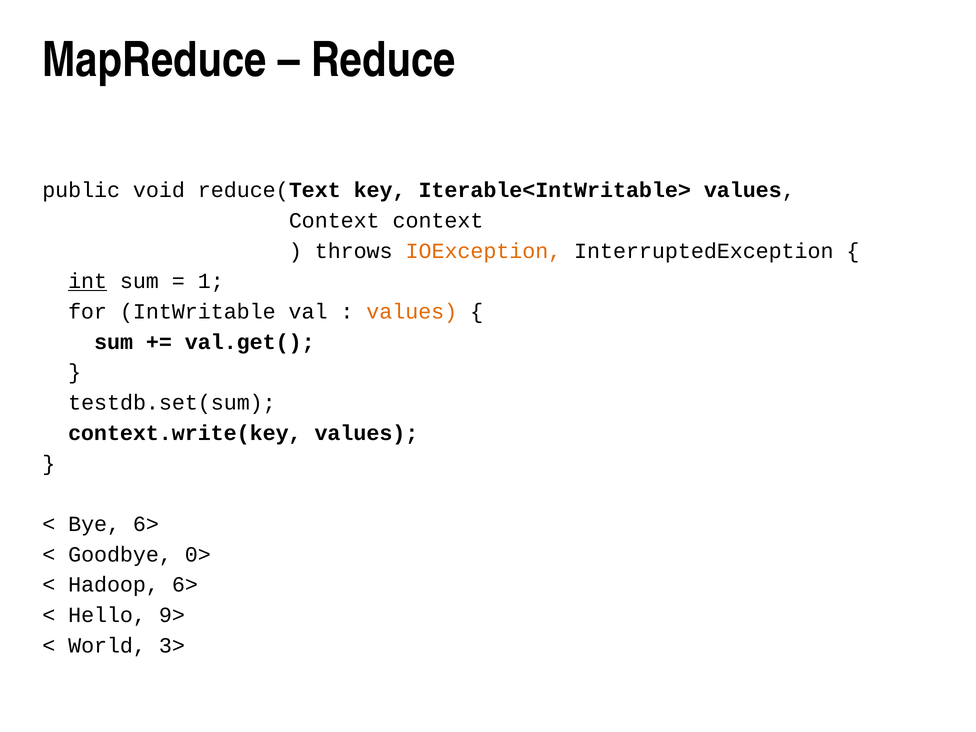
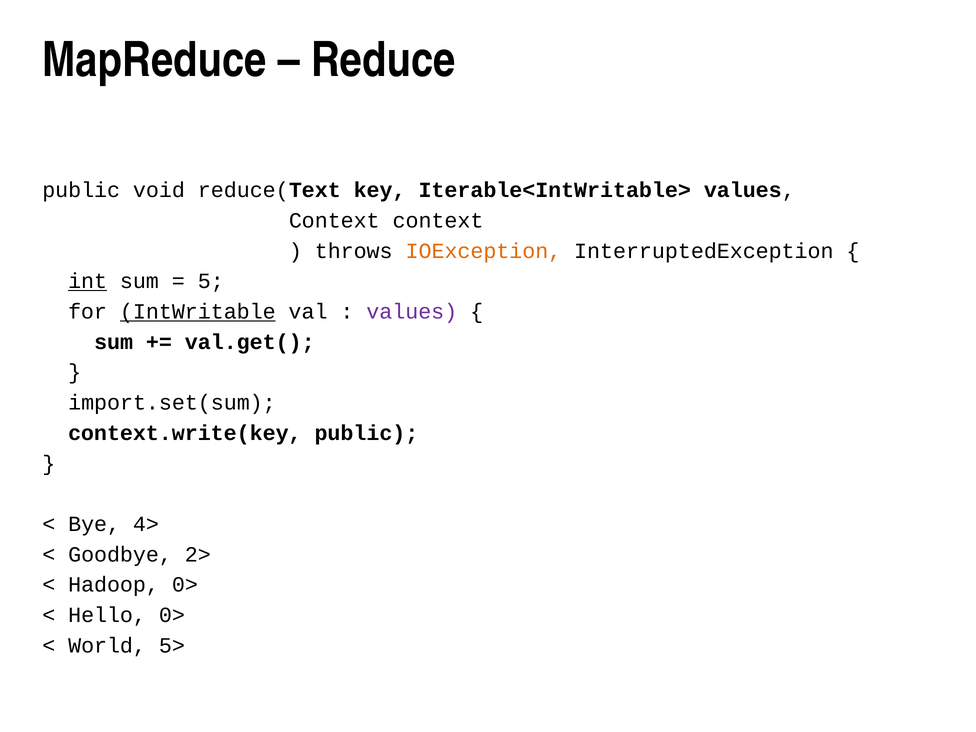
1: 1 -> 5 (211, 281)
IntWritable underline: none -> present (198, 312)
values colour: orange -> purple (412, 312)
testdb.set(sum: testdb.set(sum -> import.set(sum (172, 403)
context.write(key values: values -> public (366, 433)
Bye 6>: 6> -> 4> (146, 524)
0>: 0> -> 2> (198, 554)
Hadoop 6>: 6> -> 0> (185, 585)
Hello 9>: 9> -> 0> (172, 615)
3>: 3> -> 5> (172, 646)
